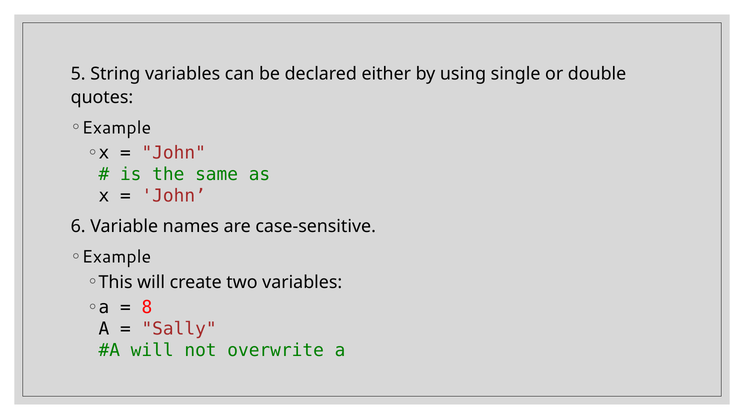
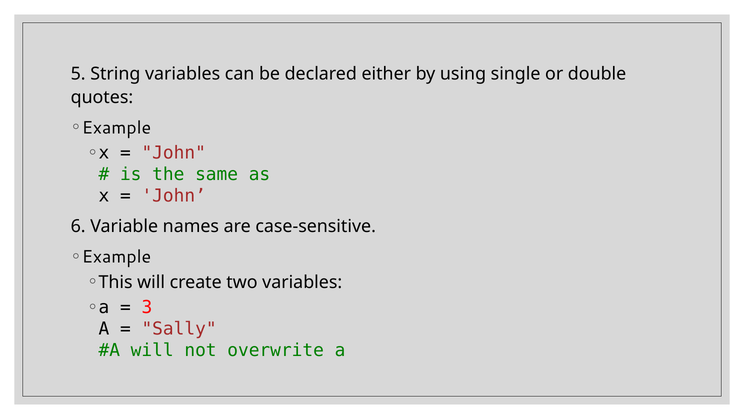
8: 8 -> 3 (147, 307)
